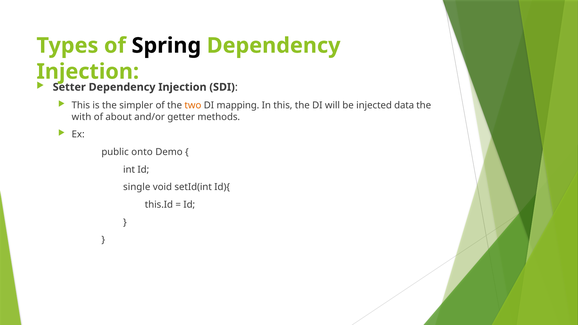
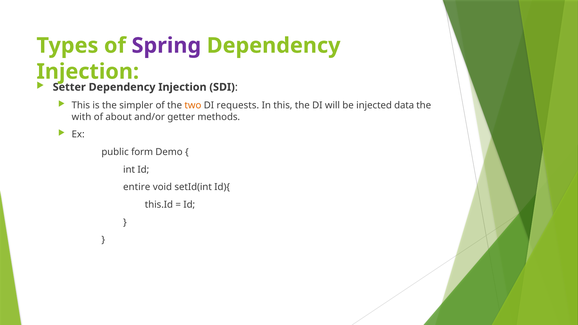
Spring colour: black -> purple (166, 46)
mapping: mapping -> requests (238, 105)
onto: onto -> form (142, 152)
single: single -> entire (137, 187)
